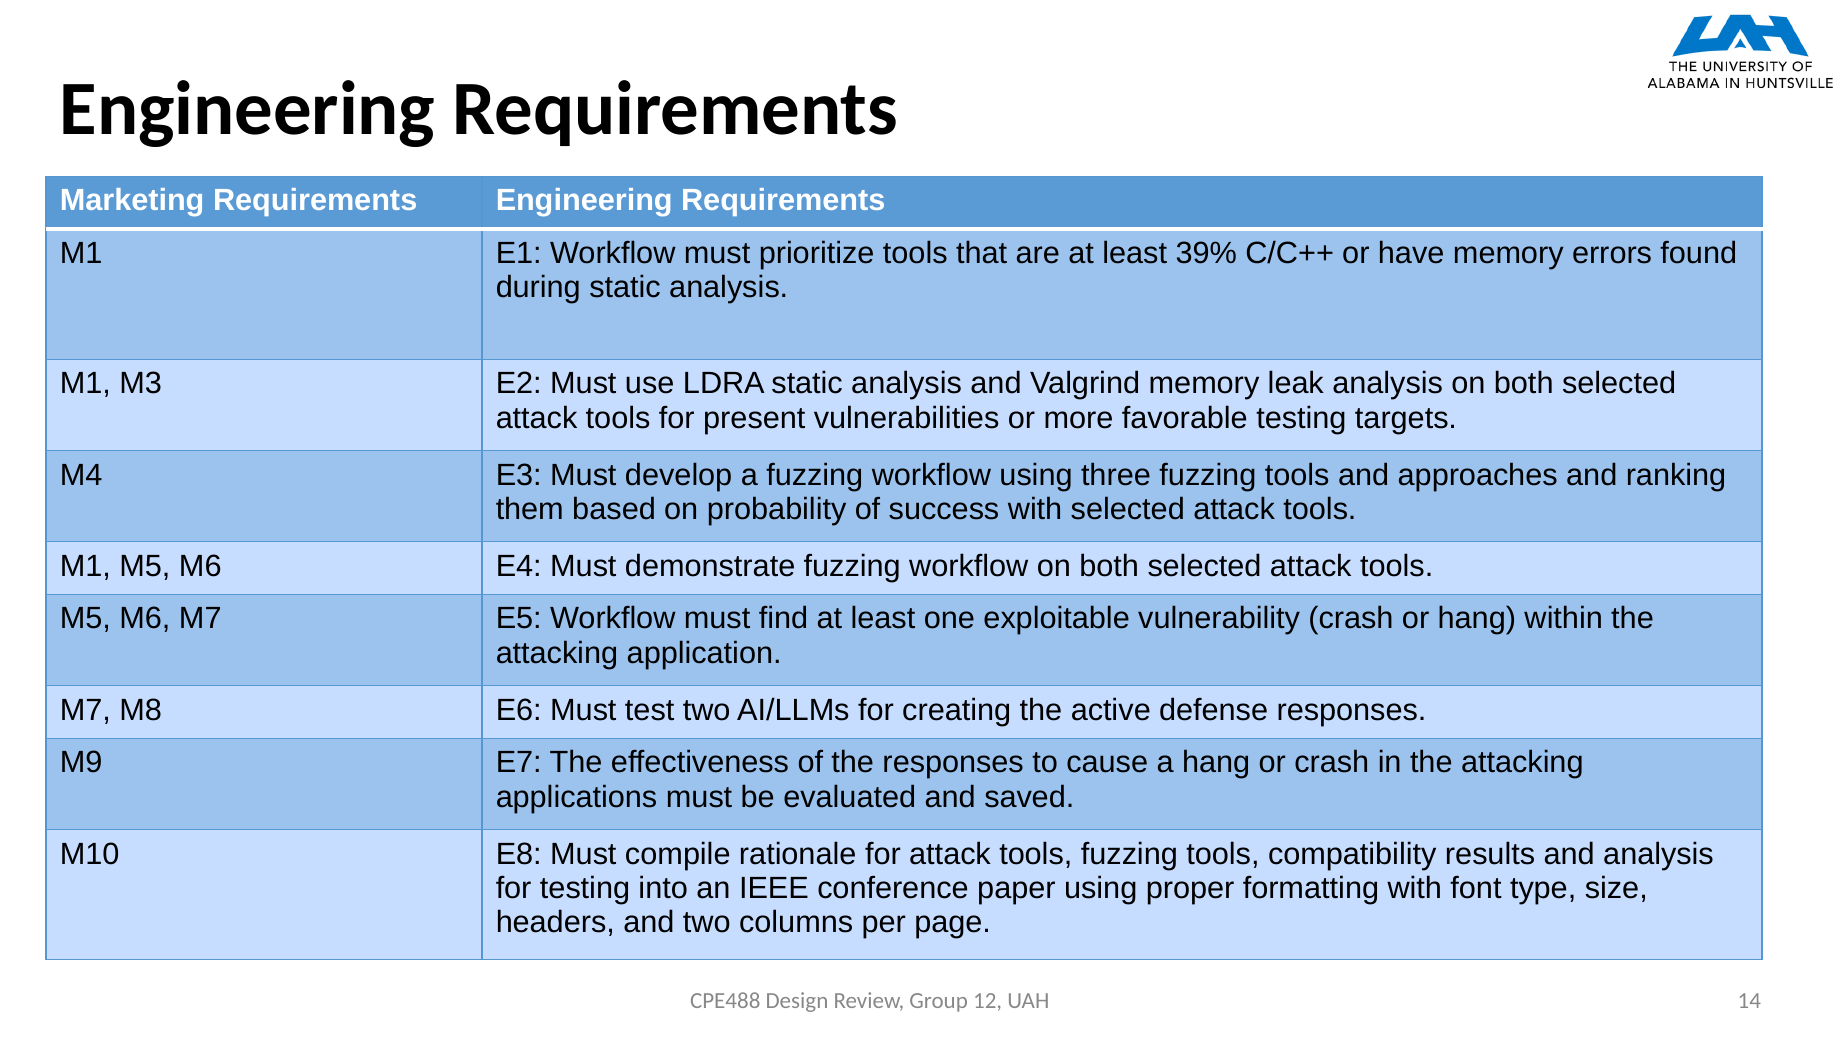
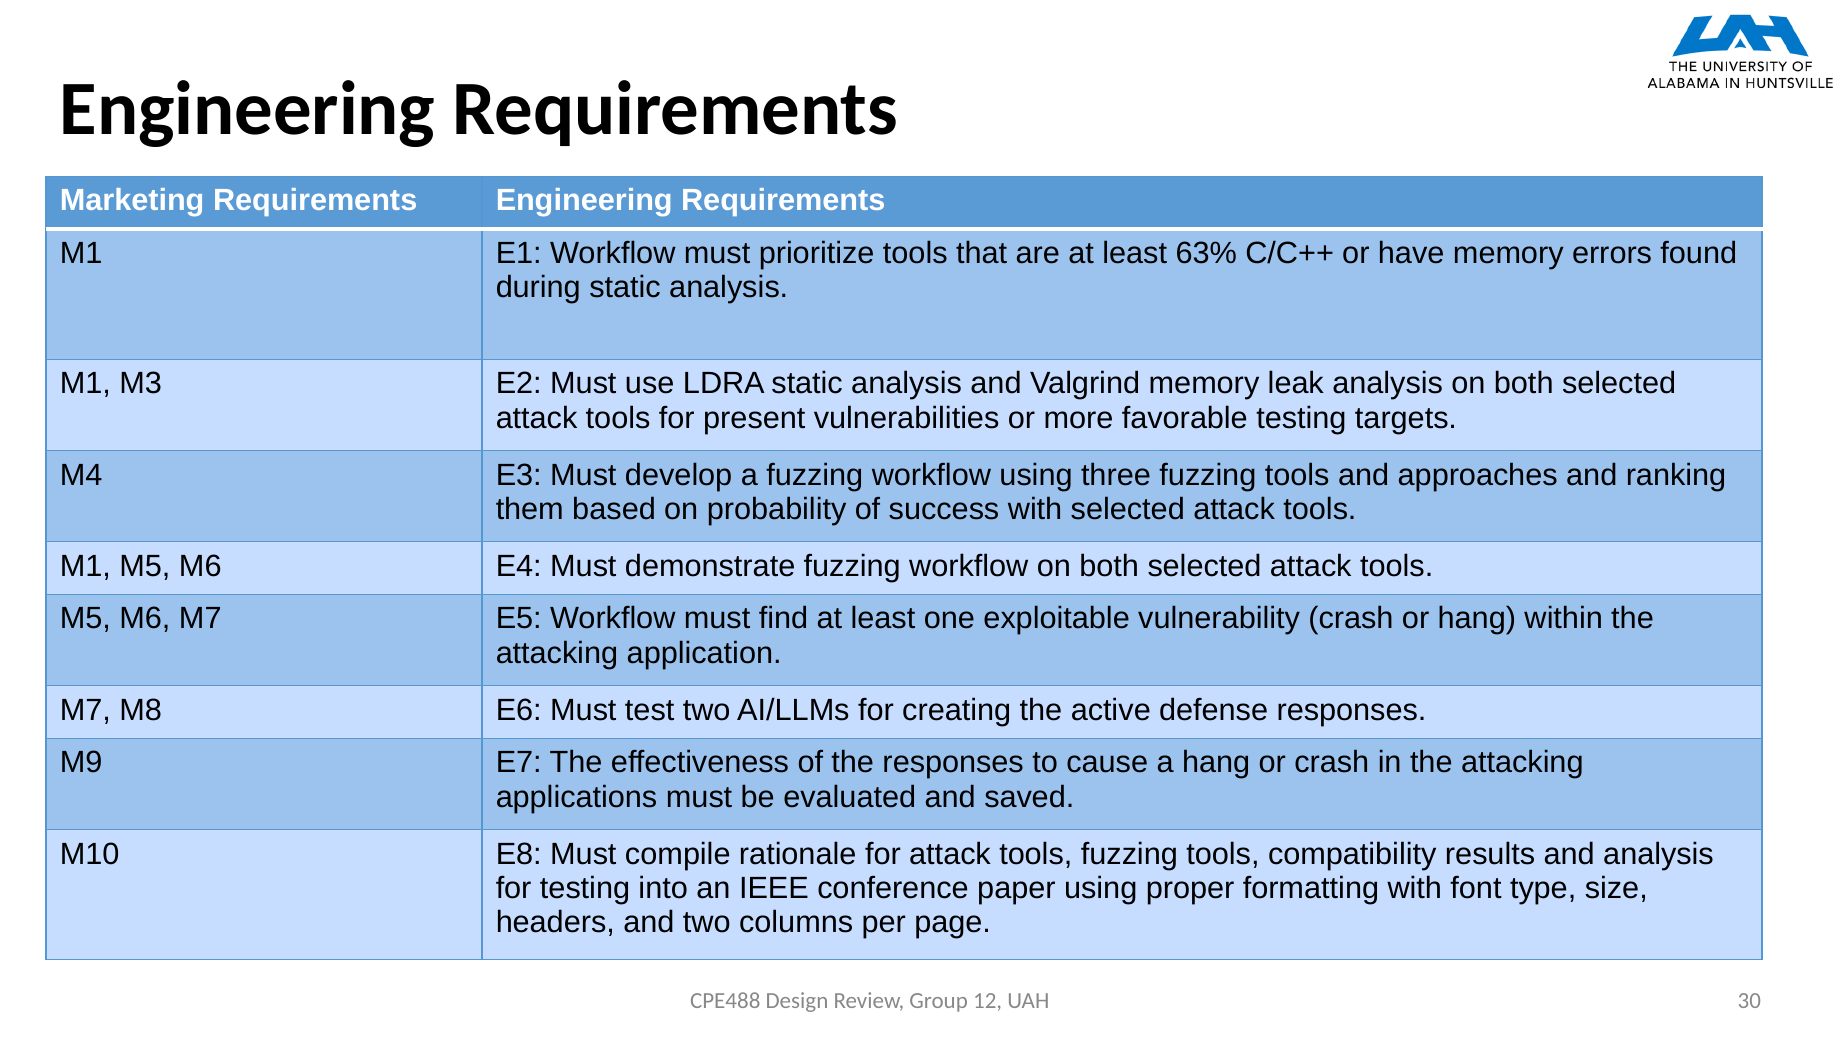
39%: 39% -> 63% (1206, 254)
14: 14 -> 30 (1749, 1001)
